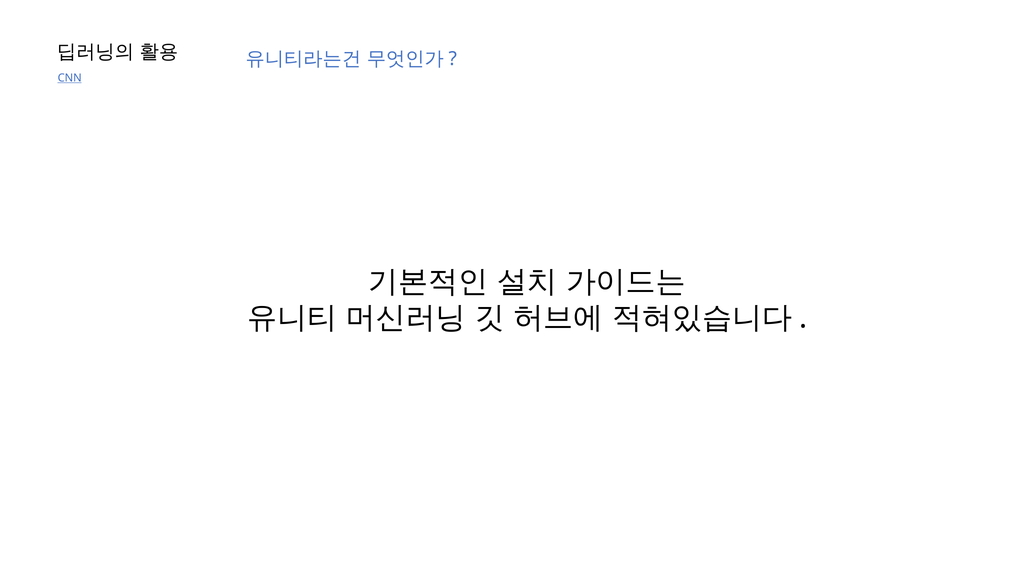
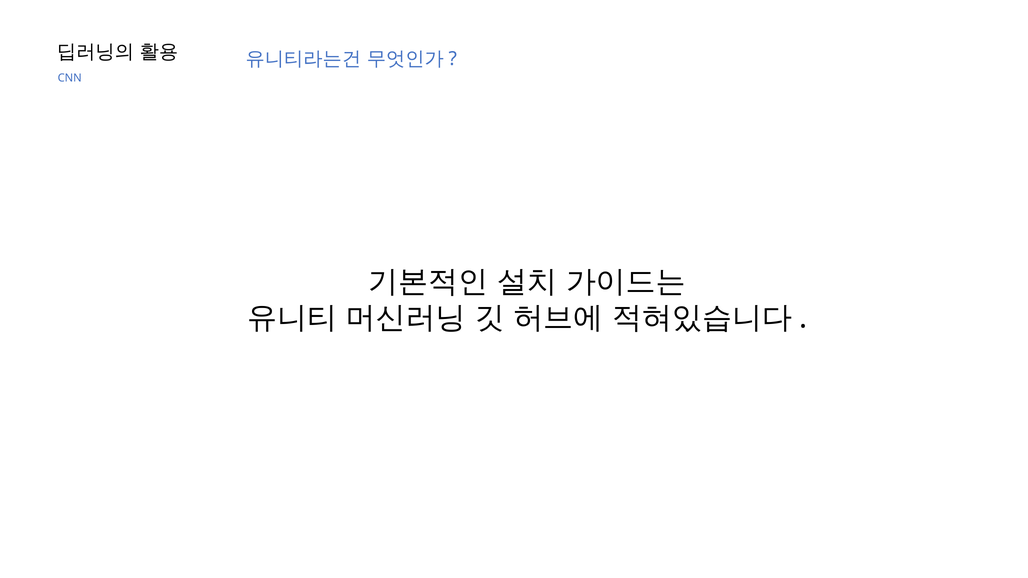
CNN underline: present -> none (70, 78)
